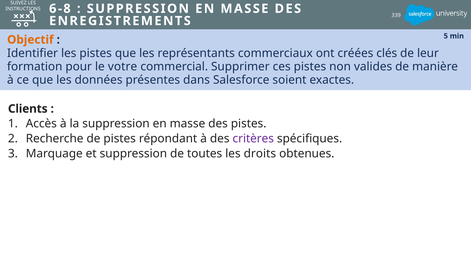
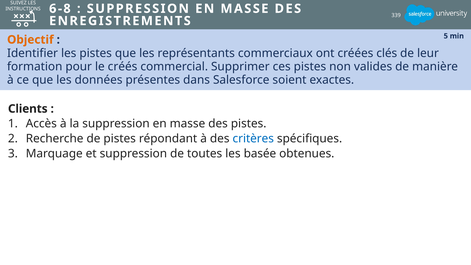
votre: votre -> créés (123, 67)
critères colour: purple -> blue (253, 139)
droits: droits -> basée (260, 153)
